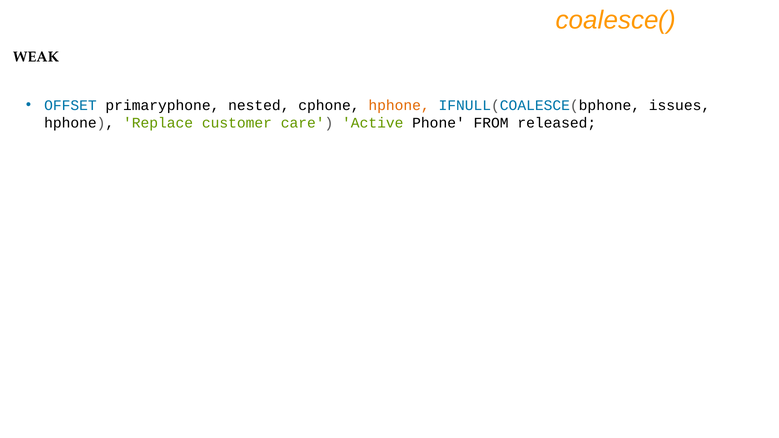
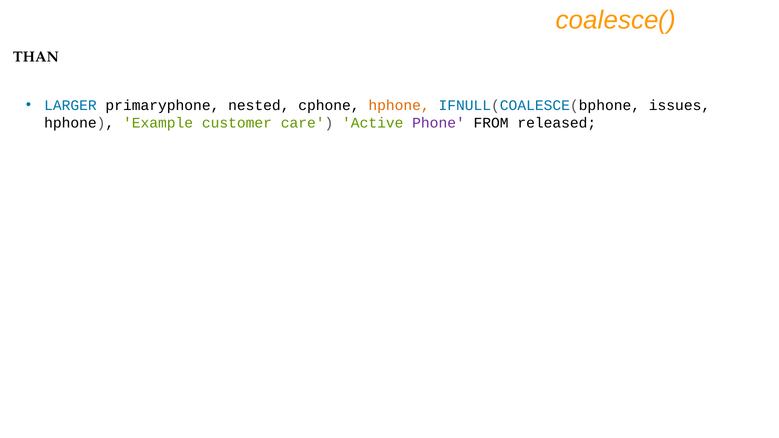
WEAK: WEAK -> THAN (36, 57)
OFFSET: OFFSET -> LARGER (70, 105)
Replace: Replace -> Example (158, 123)
Phone colour: black -> purple (439, 123)
